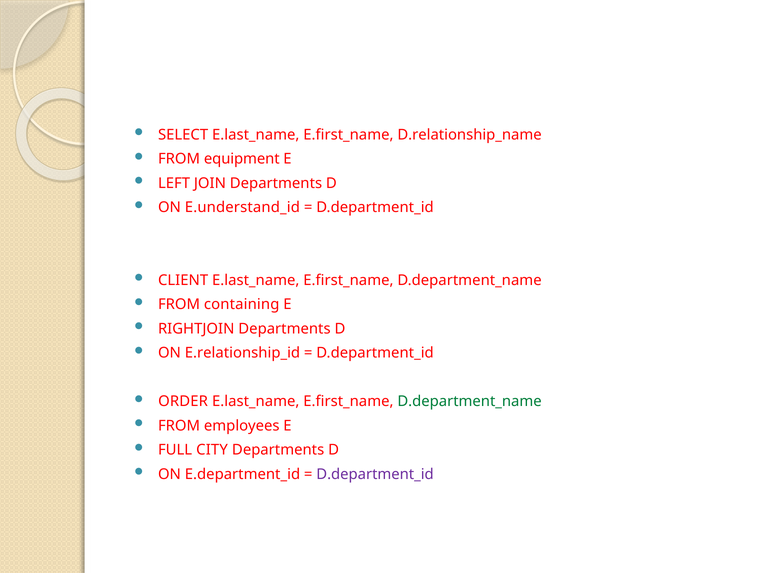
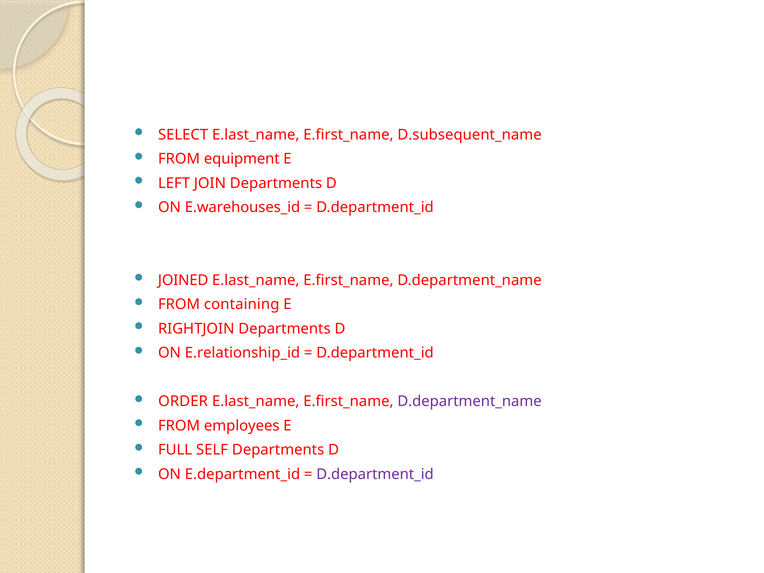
D.relationship_name: D.relationship_name -> D.subsequent_name (470, 135)
E.understand_id: E.understand_id -> E.warehouses_id (242, 207)
CLIENT: CLIENT -> JOINED (183, 280)
D.department_name colour: green -> purple (470, 401)
CITY: CITY -> SELF (212, 450)
